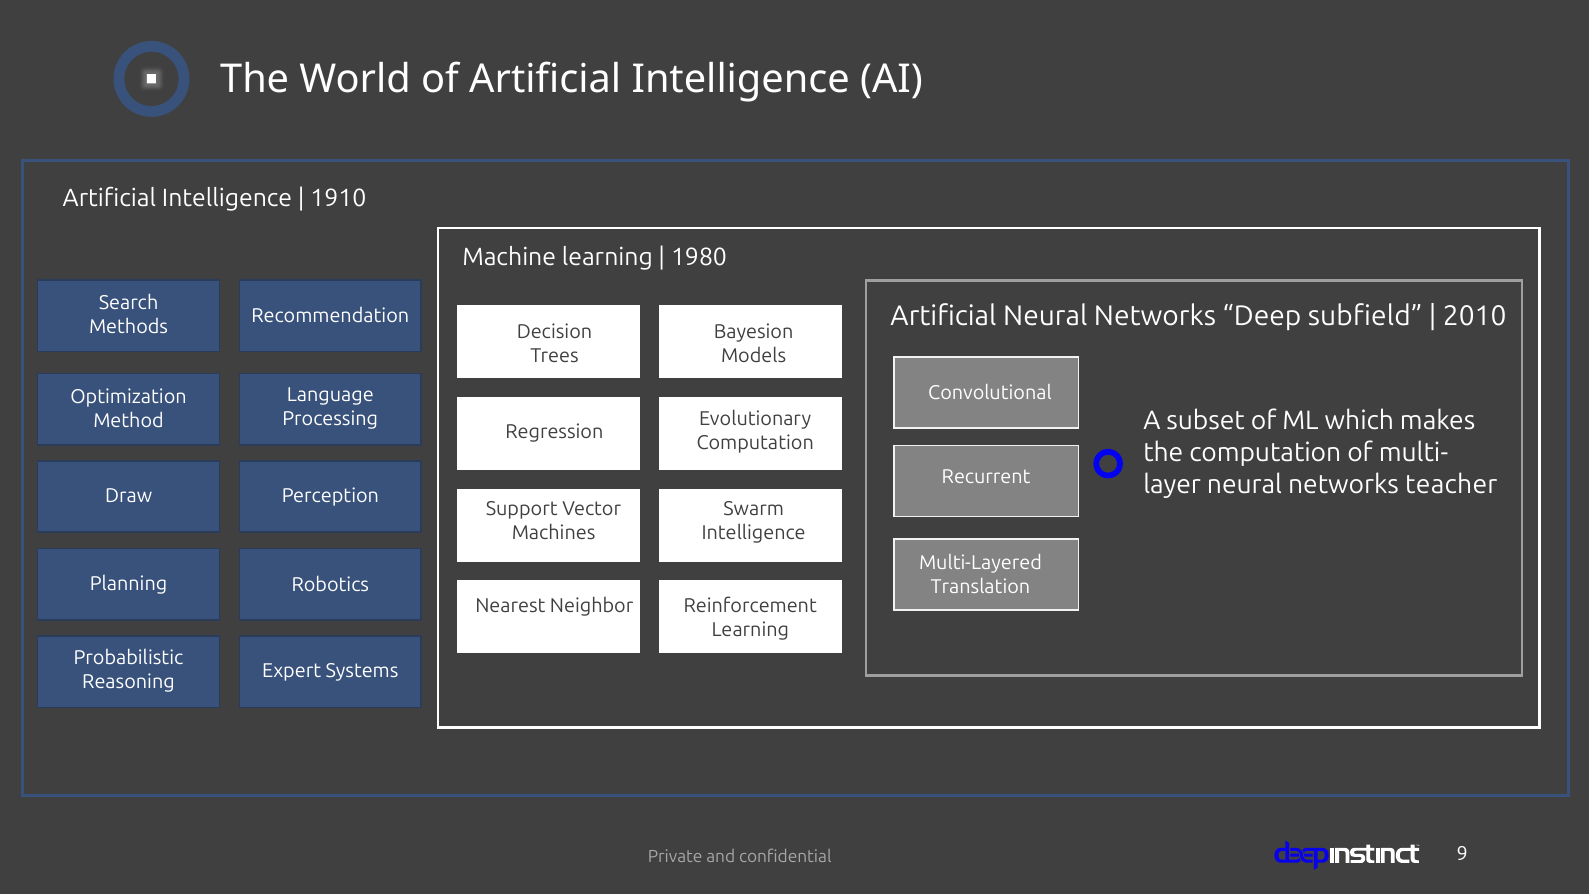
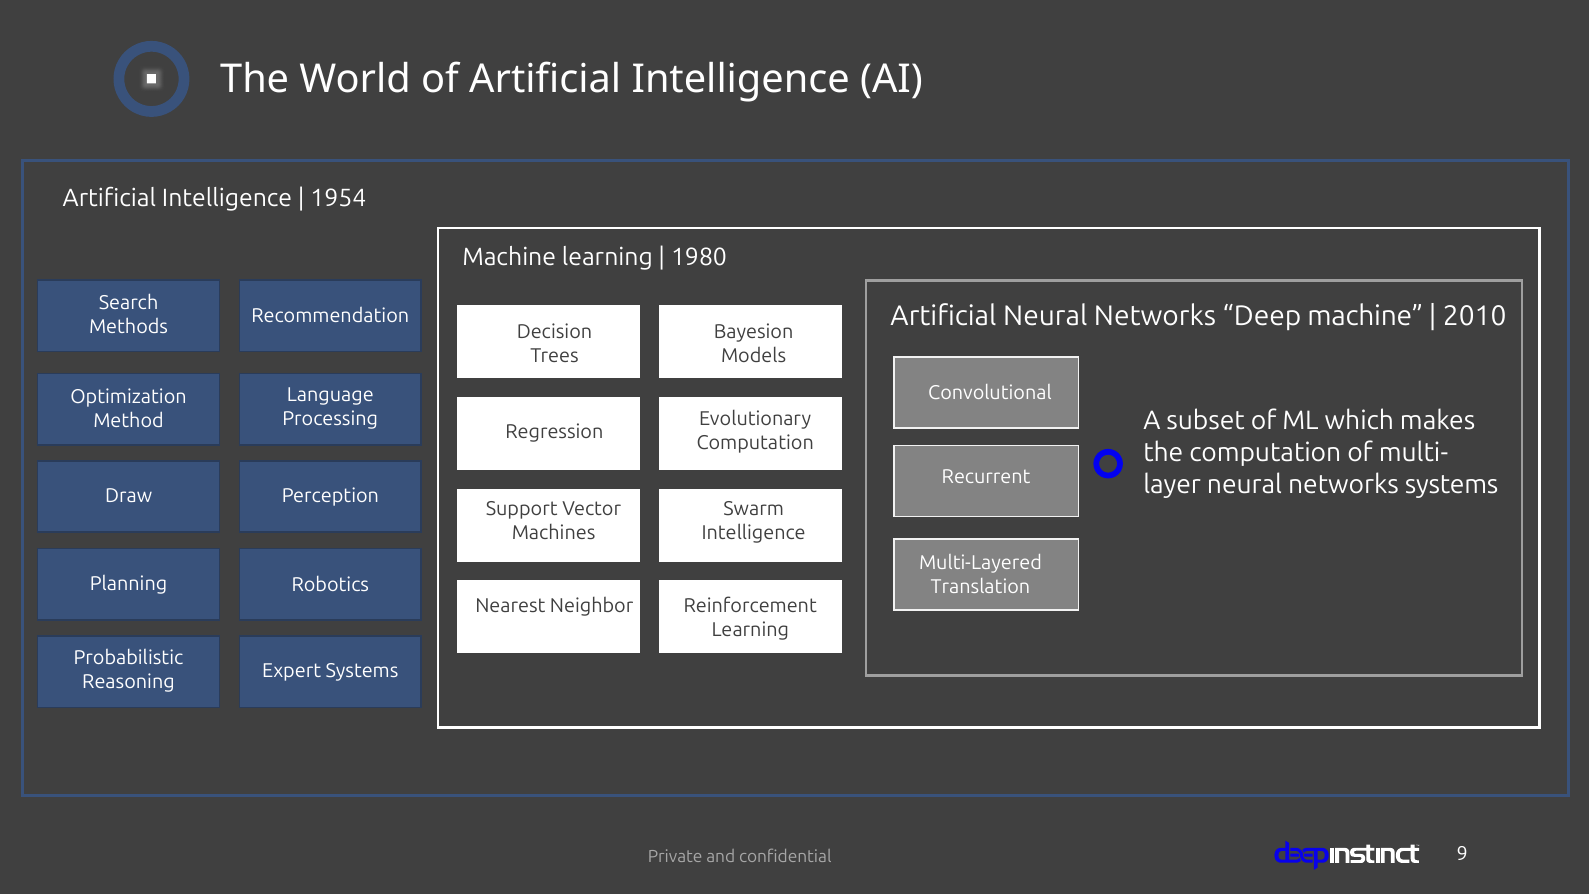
1910: 1910 -> 1954 (338, 199)
Deep subfield: subfield -> machine (1365, 316)
networks teacher: teacher -> systems (1452, 484)
